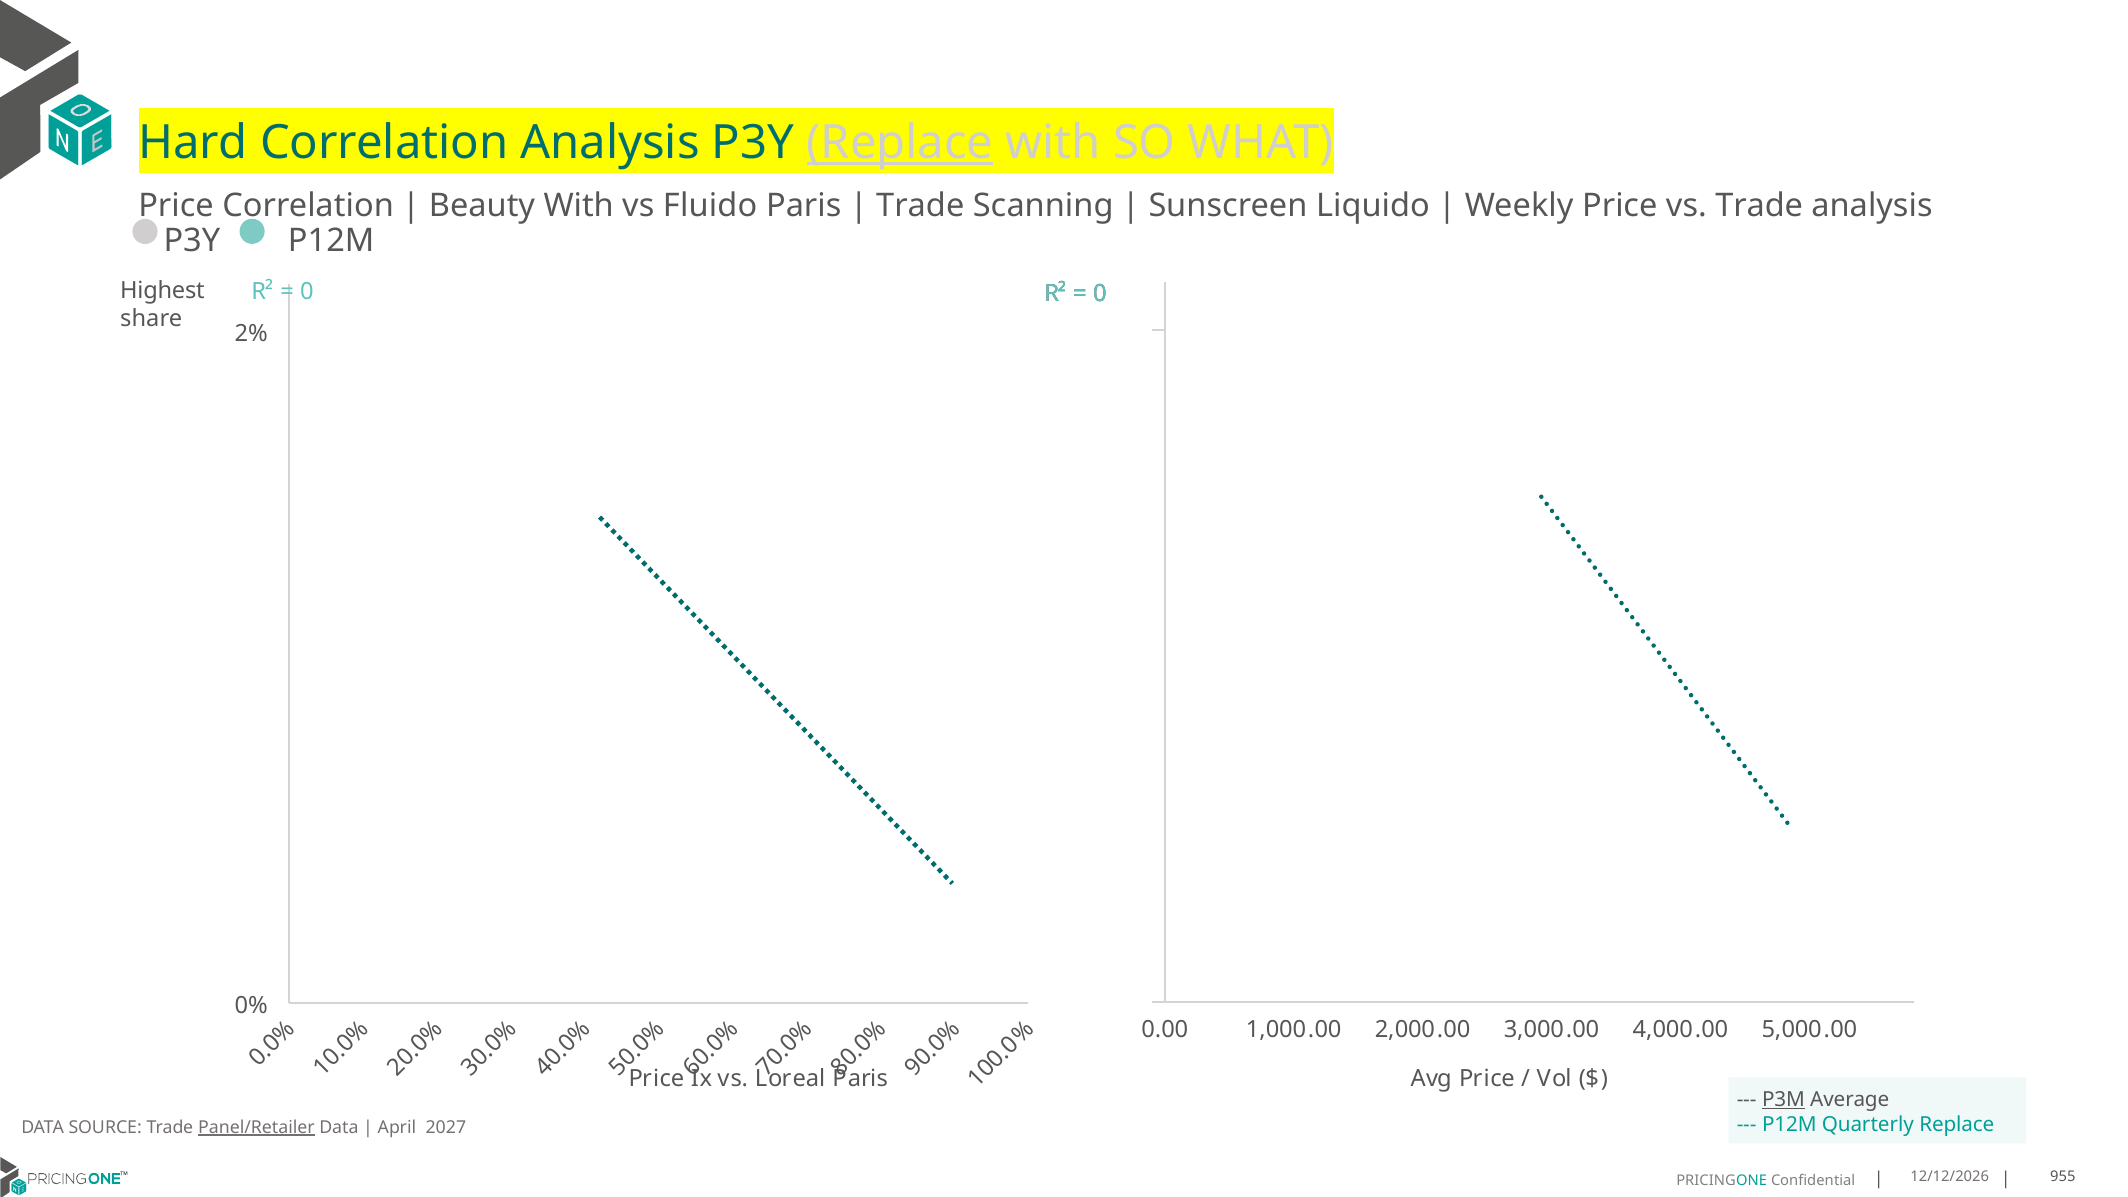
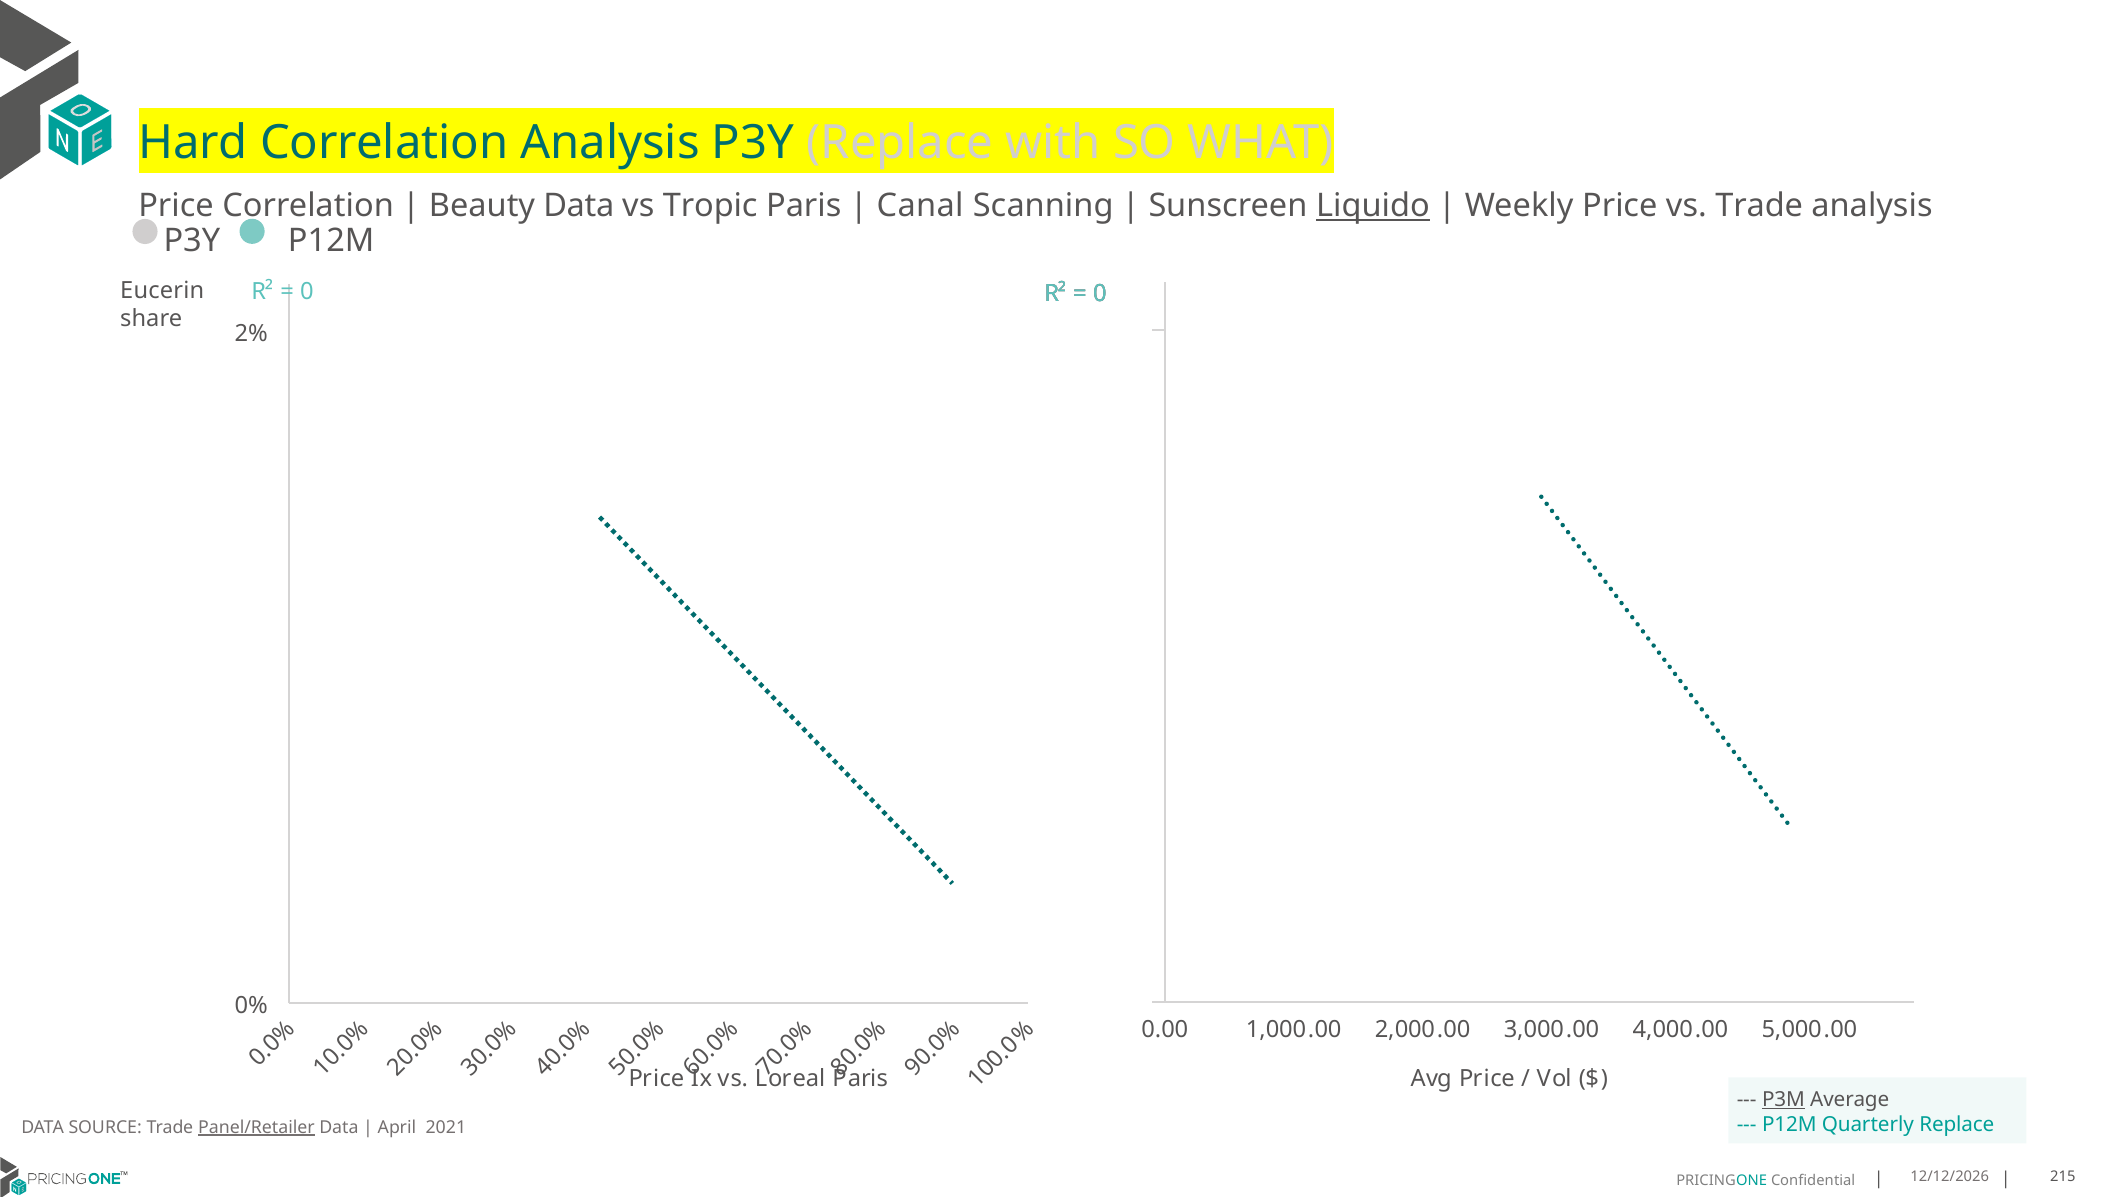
Replace underline: present -> none (900, 143)
Beauty With: With -> Data (579, 206)
Fluido: Fluido -> Tropic (710, 206)
Trade: Trade -> Canal (920, 206)
Liquido underline: none -> present (1373, 206)
Highest: Highest -> Eucerin (162, 291)
2027: 2027 -> 2021 (446, 1127)
955: 955 -> 215 (2063, 1177)
